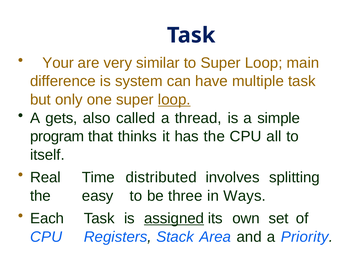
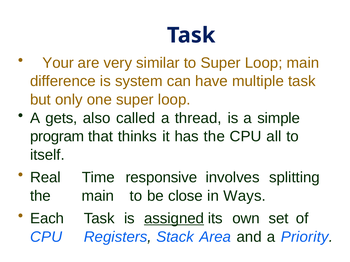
loop underline: present -> none (174, 100)
distributed: distributed -> responsive (161, 178)
the easy: easy -> main (98, 196)
three: three -> close (185, 196)
